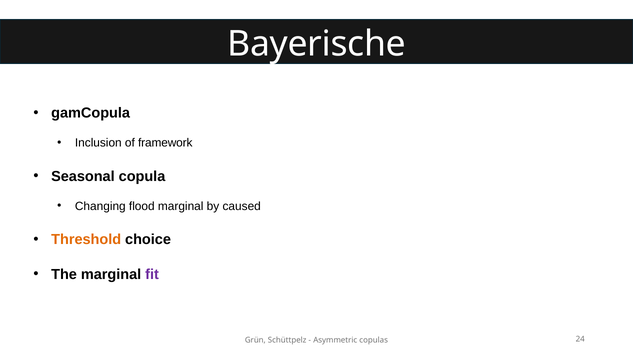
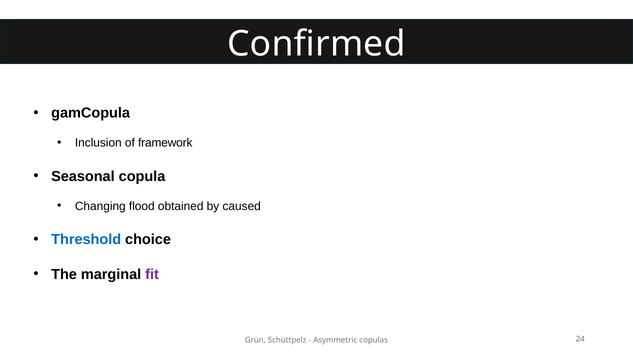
Bayerische: Bayerische -> Confirmed (316, 44)
flood marginal: marginal -> obtained (181, 206)
Threshold colour: orange -> blue (86, 240)
